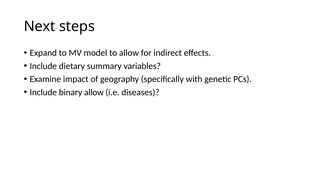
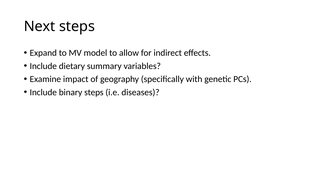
binary allow: allow -> steps (94, 92)
